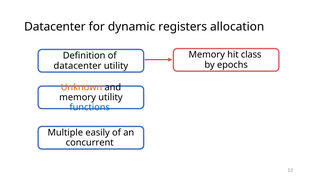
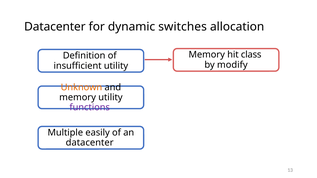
registers: registers -> switches (183, 27)
epochs: epochs -> modify (232, 65)
datacenter: datacenter -> insufficient (78, 66)
functions colour: blue -> purple (90, 107)
concurrent: concurrent -> datacenter (90, 143)
